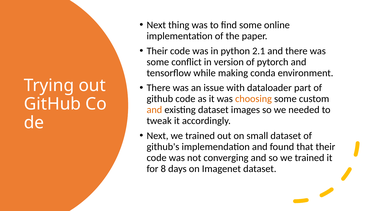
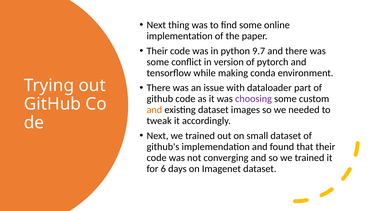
2.1: 2.1 -> 9.7 (259, 51)
choosing colour: orange -> purple (254, 99)
8: 8 -> 6 (163, 169)
